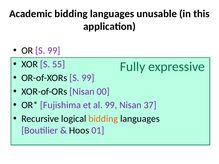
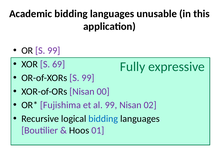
55: 55 -> 69 (59, 64)
37: 37 -> 02 (150, 105)
bidding colour: orange -> blue (103, 119)
